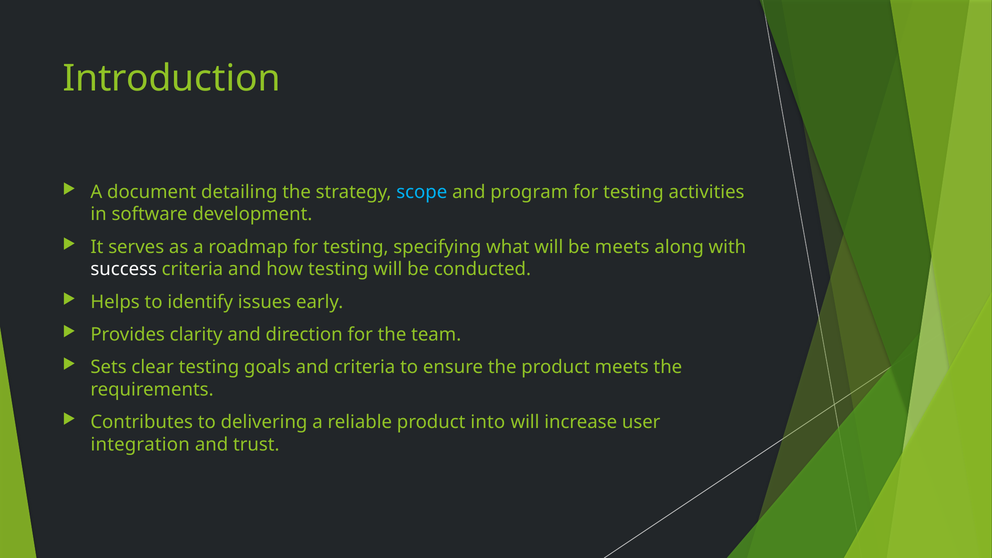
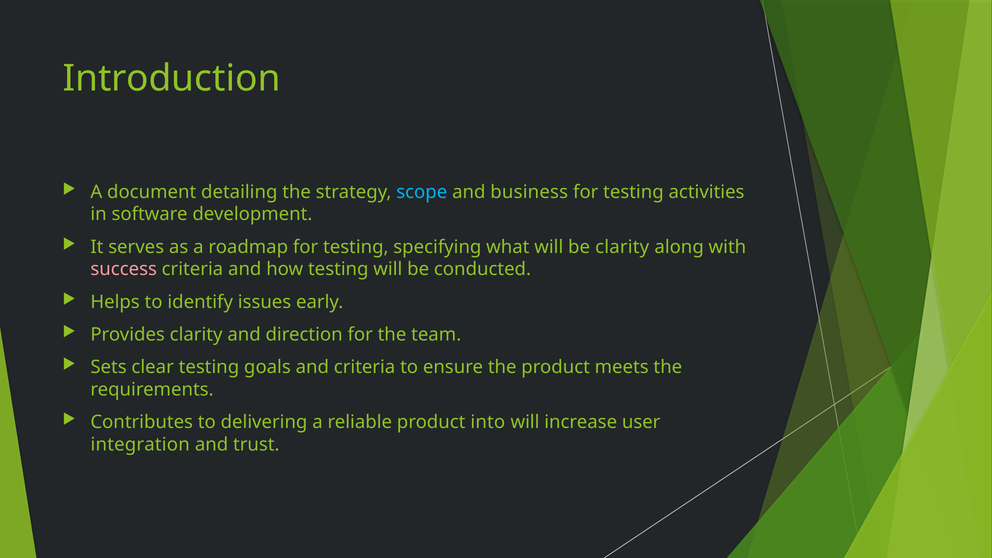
program: program -> business (529, 192)
be meets: meets -> clarity (622, 247)
success colour: white -> pink (124, 269)
